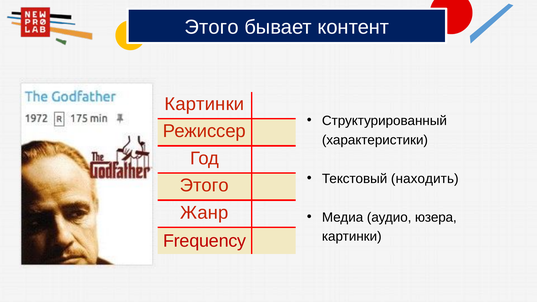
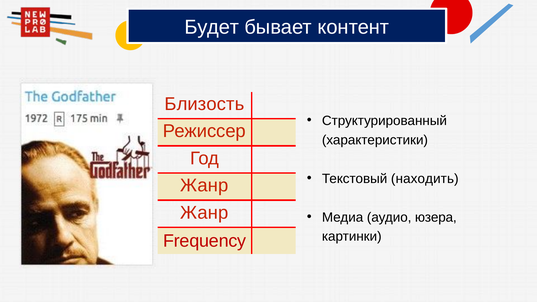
Этого: Этого -> Будет (212, 27)
Картинки: Картинки -> Близость (204, 104)
Этого: Этого -> Жанр (204, 186)
